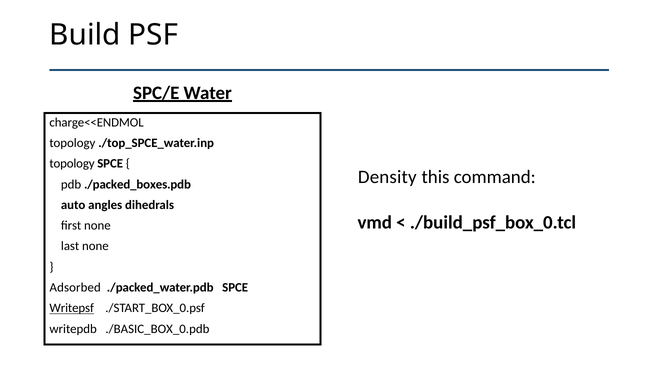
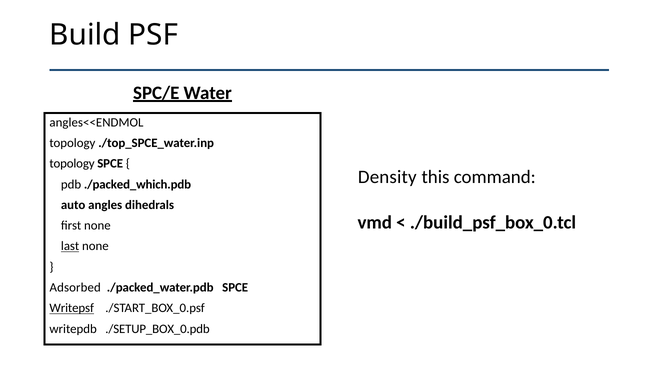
charge<<ENDMOL: charge<<ENDMOL -> angles<<ENDMOL (96, 122)
./packed_boxes.pdb: ./packed_boxes.pdb -> ./packed_which.pdb (137, 184)
last underline: none -> present (70, 246)
./BASIC_BOX_0.pdb: ./BASIC_BOX_0.pdb -> ./SETUP_BOX_0.pdb (158, 329)
